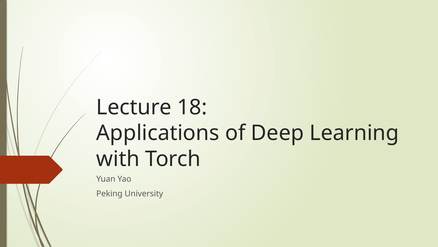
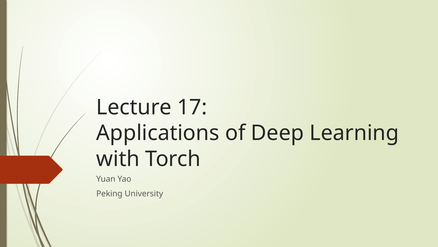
18: 18 -> 17 (192, 107)
